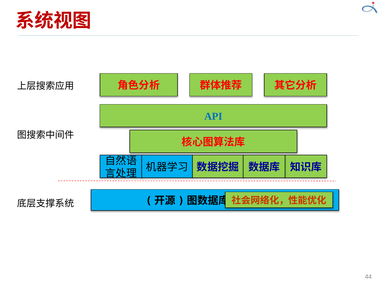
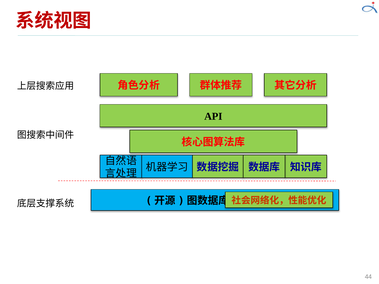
API colour: blue -> black (213, 117)
